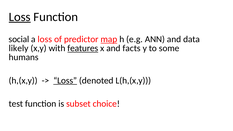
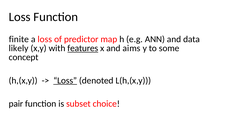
Loss underline: present -> none (20, 17)
social: social -> finite (19, 39)
map underline: present -> none (109, 39)
facts: facts -> aims (132, 48)
humans: humans -> concept (24, 57)
test: test -> pair (16, 104)
